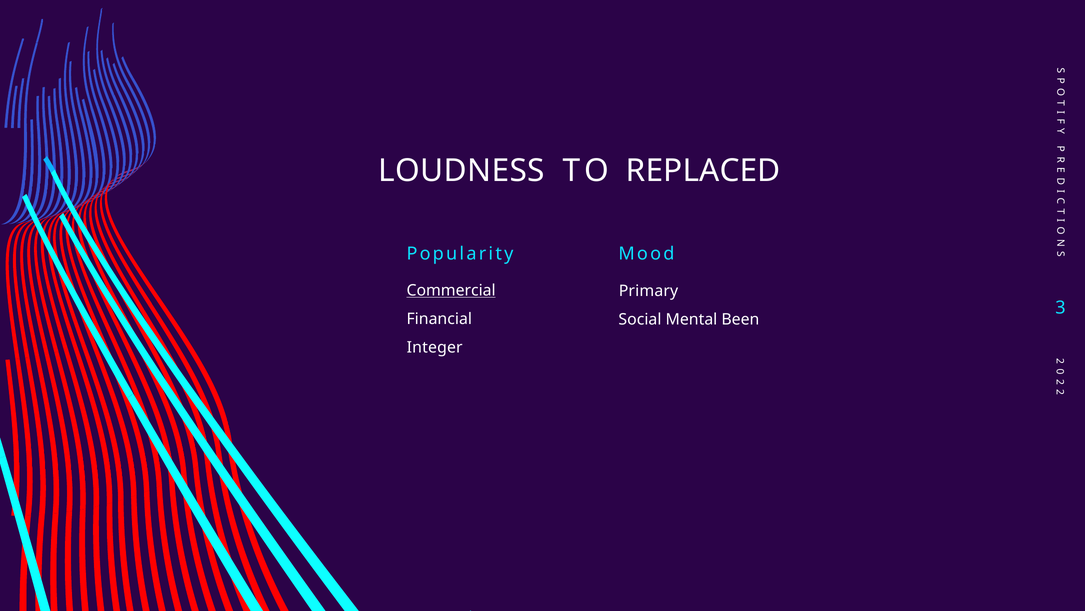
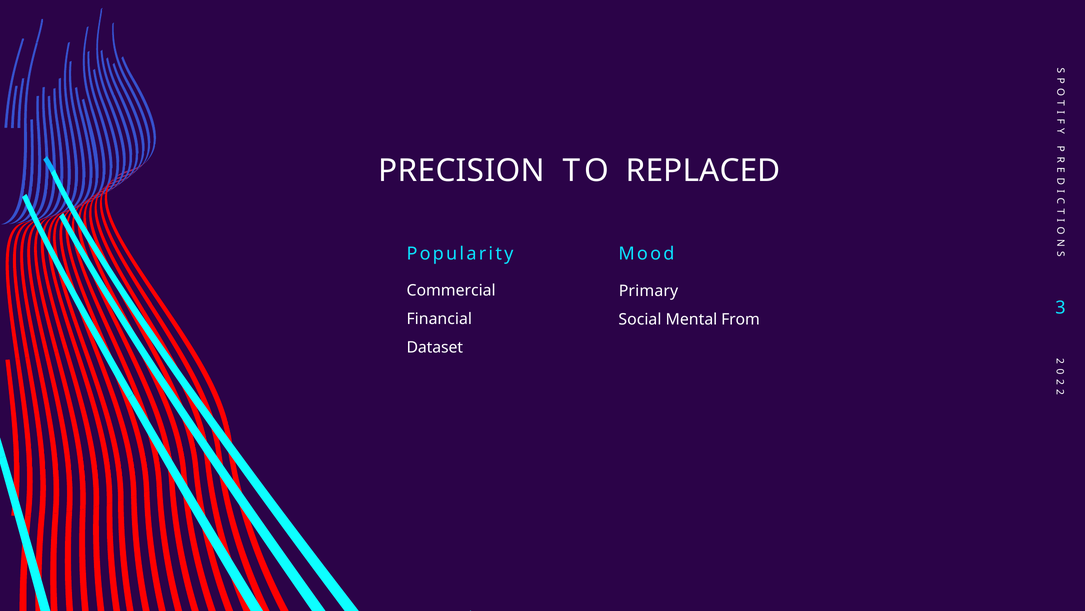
LOUDNESS: LOUDNESS -> PRECISION (461, 171)
Commercial underline: present -> none (451, 290)
Been: Been -> From (741, 319)
Integer: Integer -> Dataset (435, 347)
